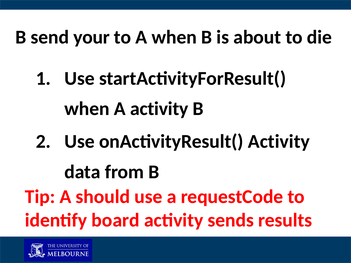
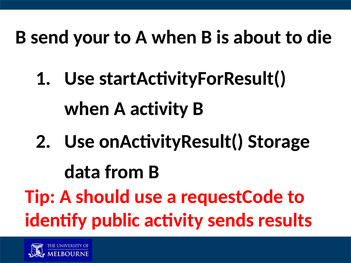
onActivityResult( Activity: Activity -> Storage (279, 142)
board: board -> public (116, 220)
